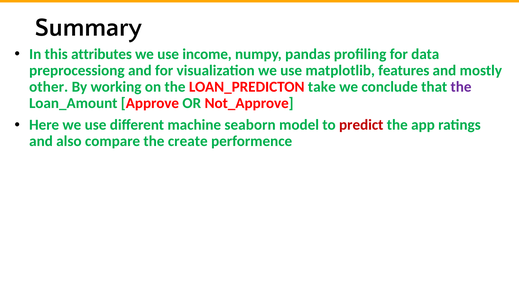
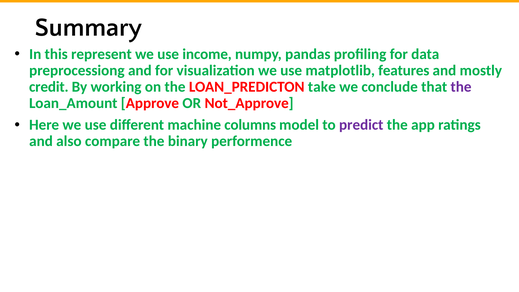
attributes: attributes -> represent (101, 54)
other: other -> credit (49, 87)
seaborn: seaborn -> columns (250, 125)
predict colour: red -> purple (361, 125)
create: create -> binary (188, 141)
